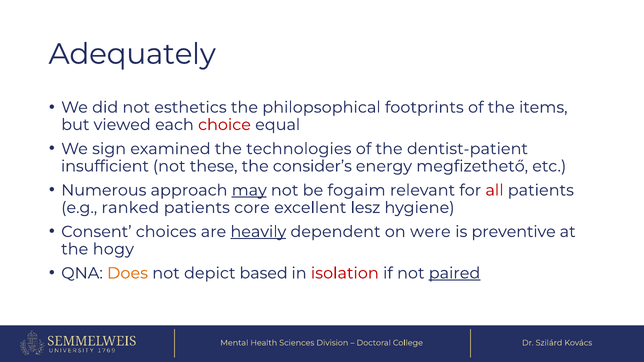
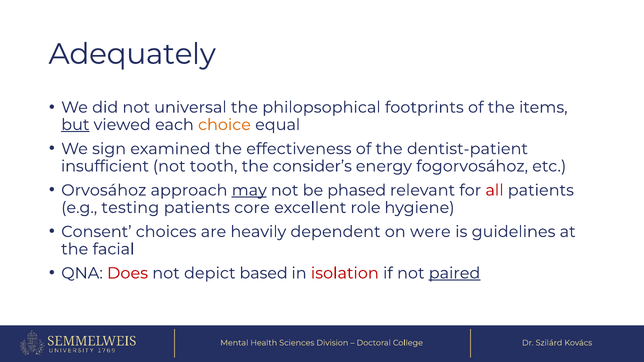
esthetics: esthetics -> universal (190, 107)
but underline: none -> present (75, 125)
choice colour: red -> orange (224, 125)
technologies: technologies -> effectiveness (299, 149)
these: these -> tooth (214, 166)
megfizethető: megfizethető -> fogorvosához (472, 166)
Numerous: Numerous -> Orvosához (104, 190)
fogaim: fogaim -> phased (357, 190)
ranked: ranked -> testing (130, 208)
lesz: lesz -> role (365, 208)
heavily underline: present -> none (258, 232)
preventive: preventive -> guidelines (514, 232)
hogy: hogy -> facial (113, 249)
Does colour: orange -> red (128, 273)
